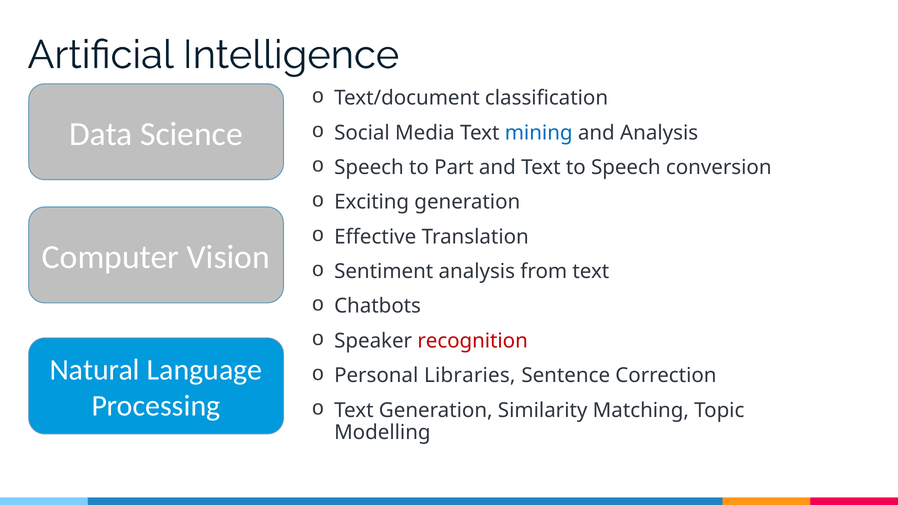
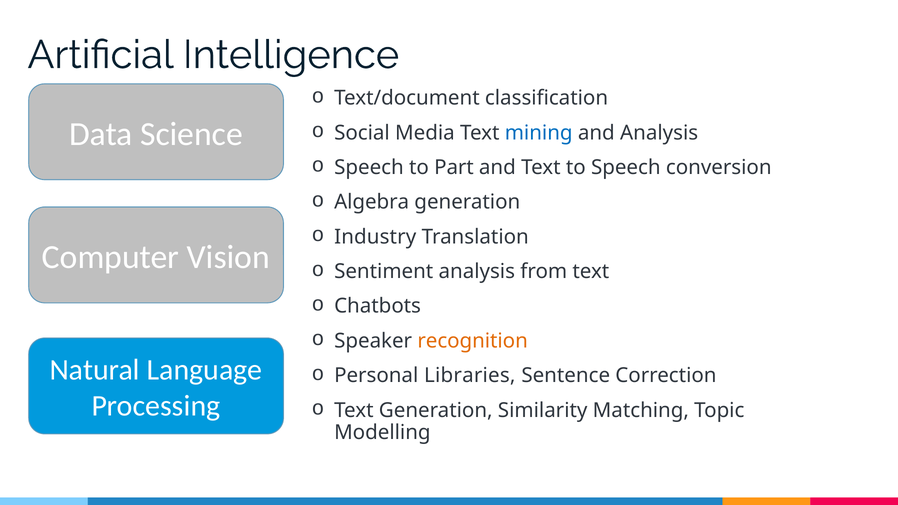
Exciting: Exciting -> Algebra (372, 202)
Effective: Effective -> Industry (375, 237)
recognition colour: red -> orange (473, 341)
